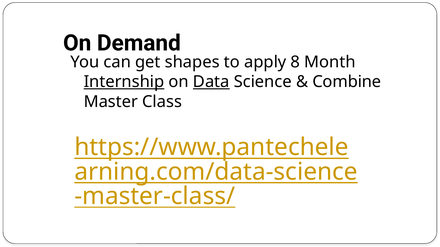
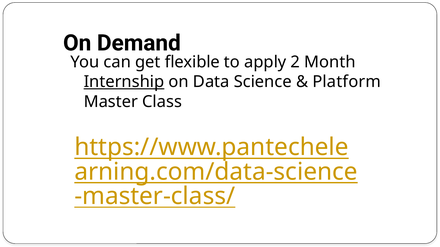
shapes: shapes -> flexible (192, 62)
8: 8 -> 2 (295, 62)
Data underline: present -> none (211, 82)
Combine: Combine -> Platform (347, 82)
